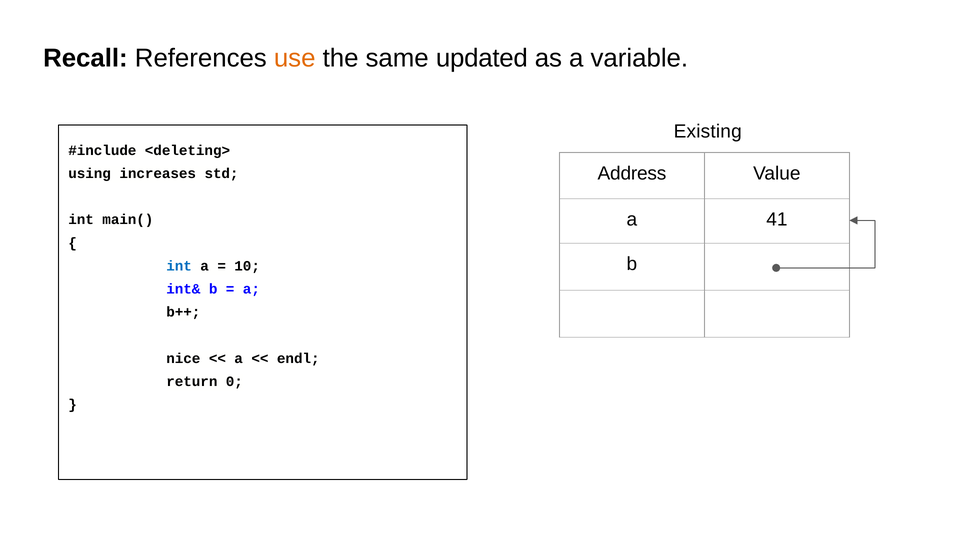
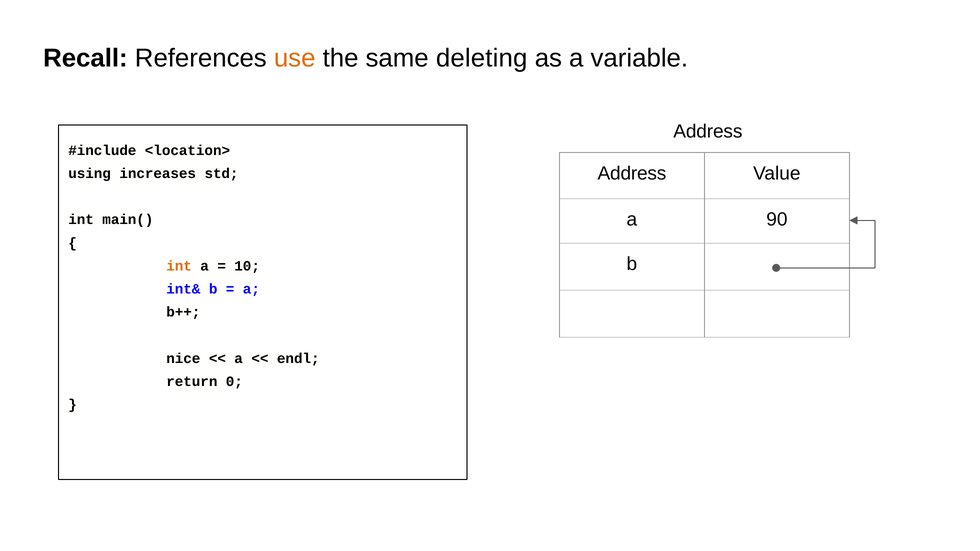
updated: updated -> deleting (482, 58)
Existing: Existing -> Address (708, 132)
<deleting>: <deleting> -> <location> (187, 151)
41: 41 -> 90 (777, 220)
int colour: blue -> orange (179, 266)
